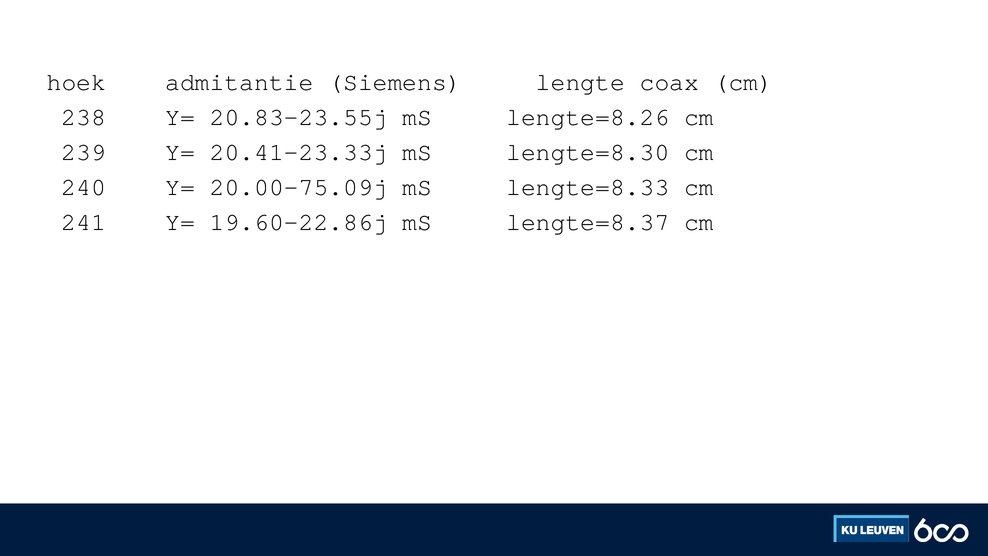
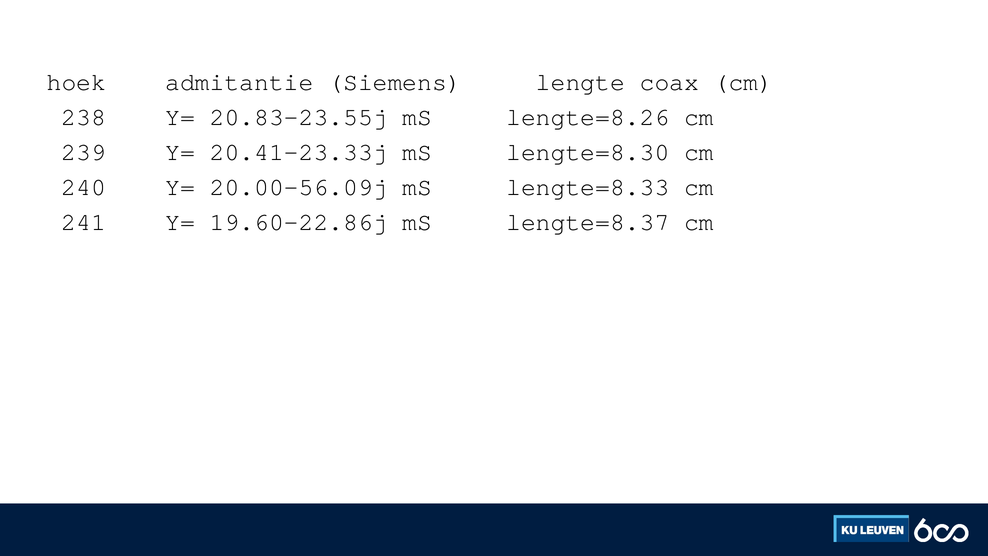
20.00-75.09j: 20.00-75.09j -> 20.00-56.09j (299, 187)
